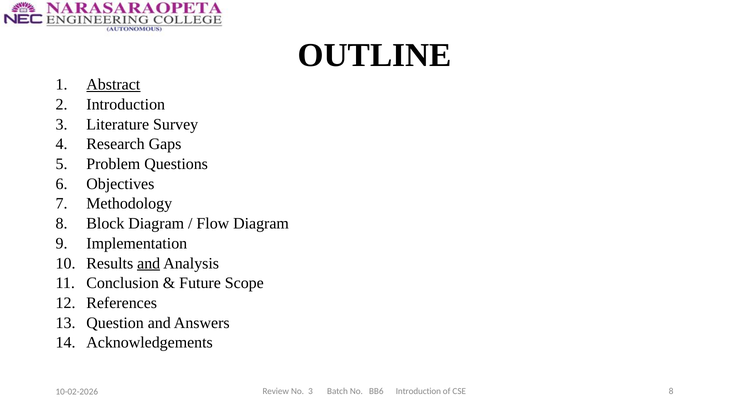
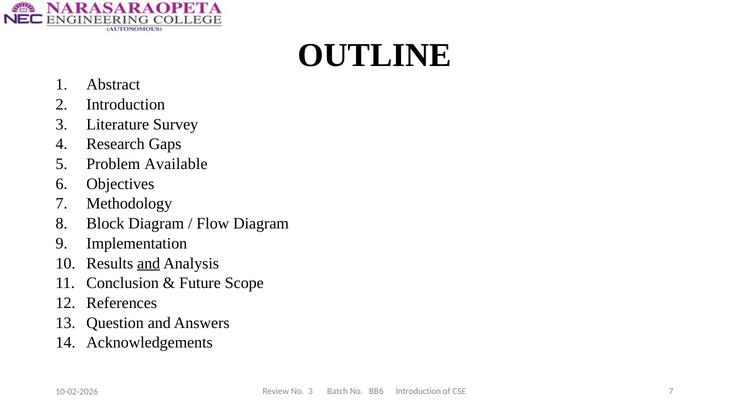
Abstract underline: present -> none (113, 85)
Questions: Questions -> Available (176, 164)
CSE 8: 8 -> 7 (671, 392)
